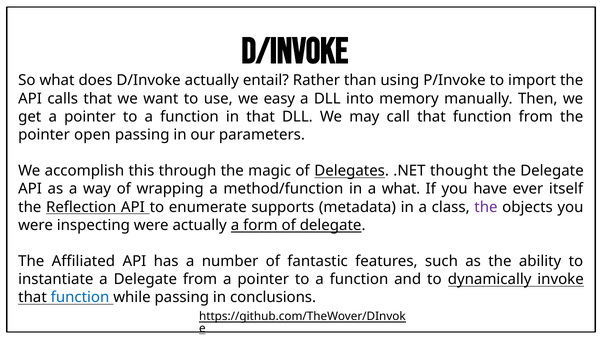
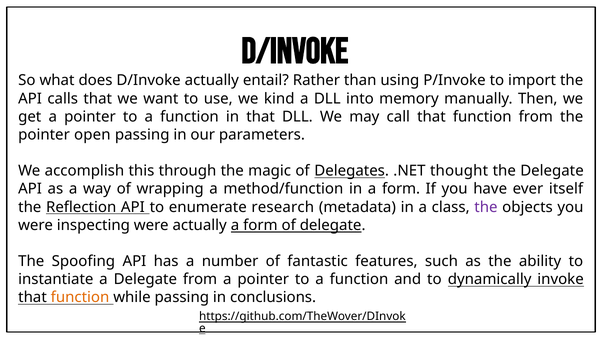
easy: easy -> kind (279, 98)
in a what: what -> form (401, 189)
supports: supports -> research (283, 207)
Affiliated: Affiliated -> Spoofing (83, 261)
function colour: blue -> orange (80, 297)
